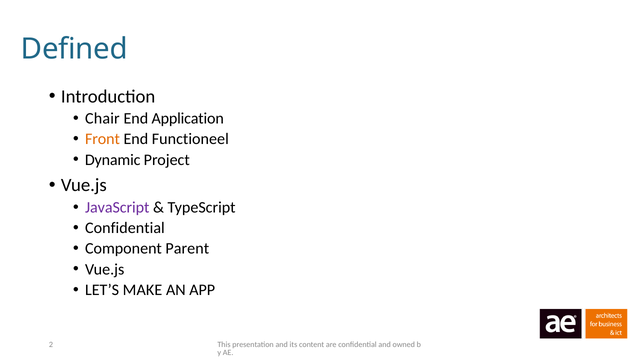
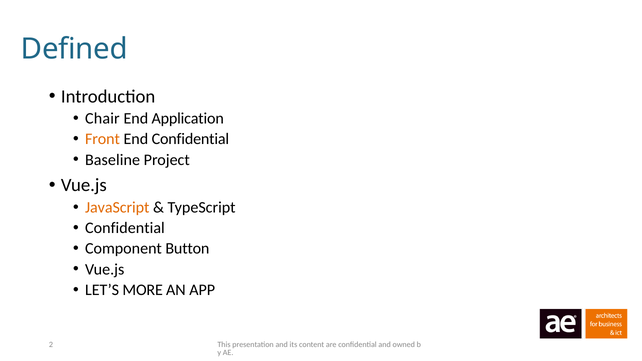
End Functioneel: Functioneel -> Confidential (190, 139)
Dynamic: Dynamic -> Baseline (113, 160)
JavaScript colour: purple -> orange (117, 207)
Parent: Parent -> Button (187, 249)
MAKE: MAKE -> MORE (143, 290)
